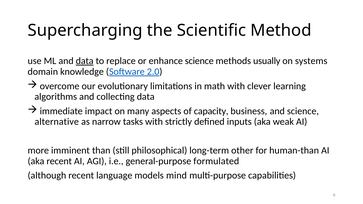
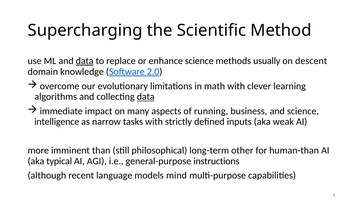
systems: systems -> descent (311, 61)
data underline: none -> present (146, 97)
capacity: capacity -> running (211, 111)
alternative: alternative -> intelligence (57, 122)
aka recent: recent -> typical (59, 161)
formulated: formulated -> instructions (216, 161)
